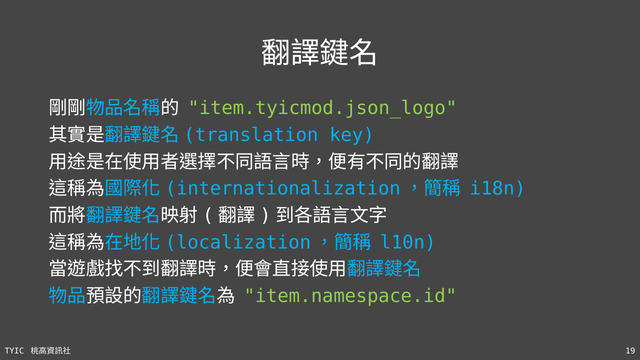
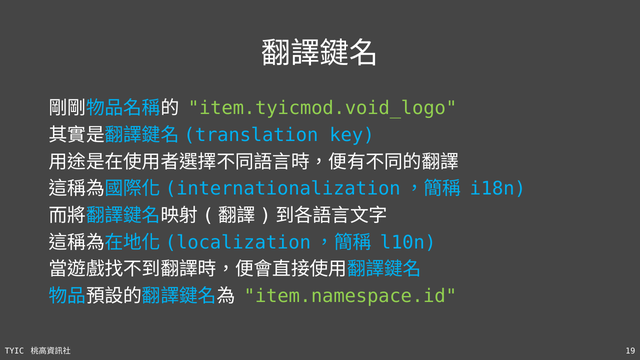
item.tyicmod.json_logo: item.tyicmod.json_logo -> item.tyicmod.void_logo (322, 108)
